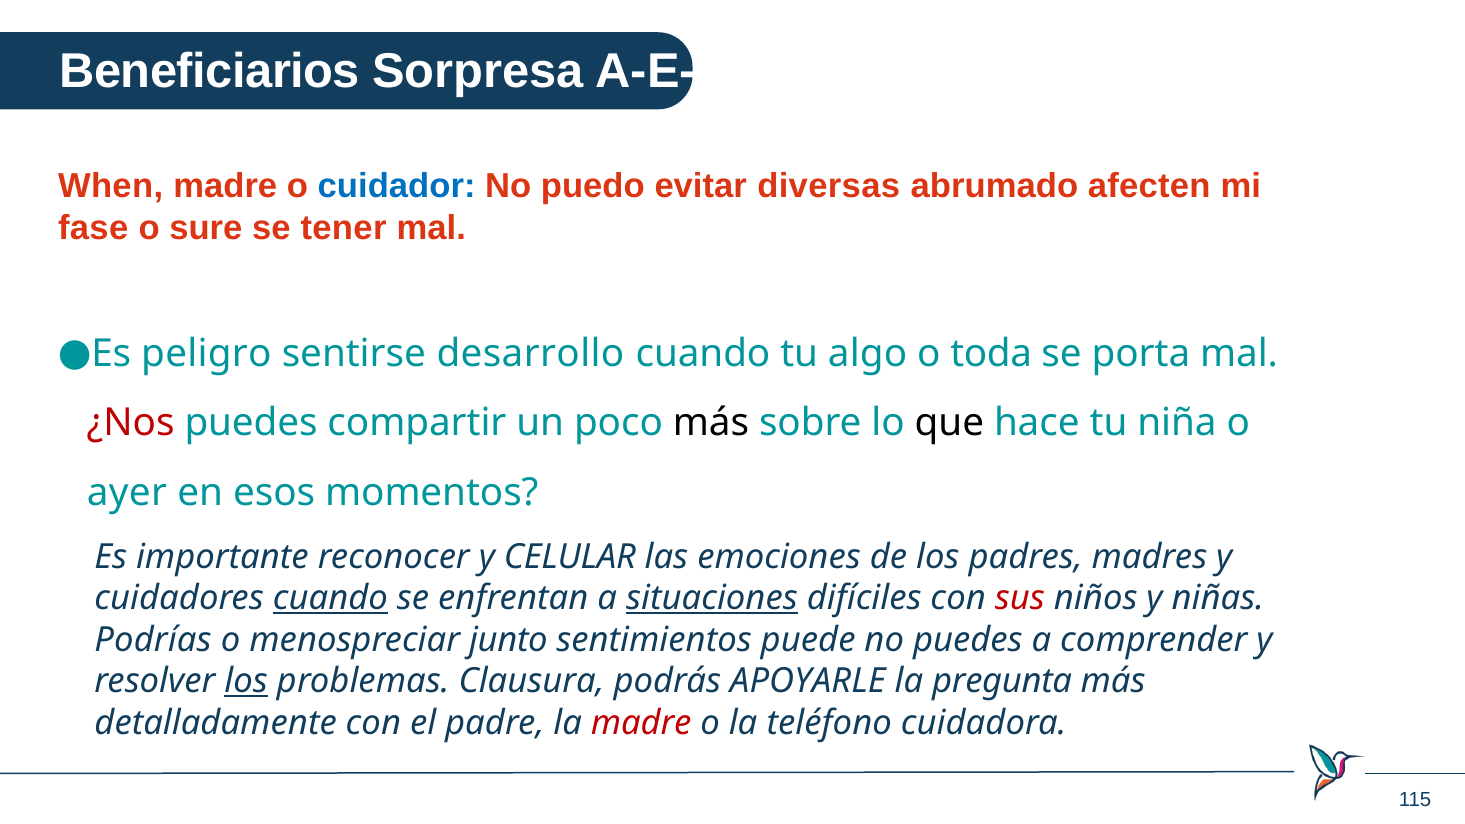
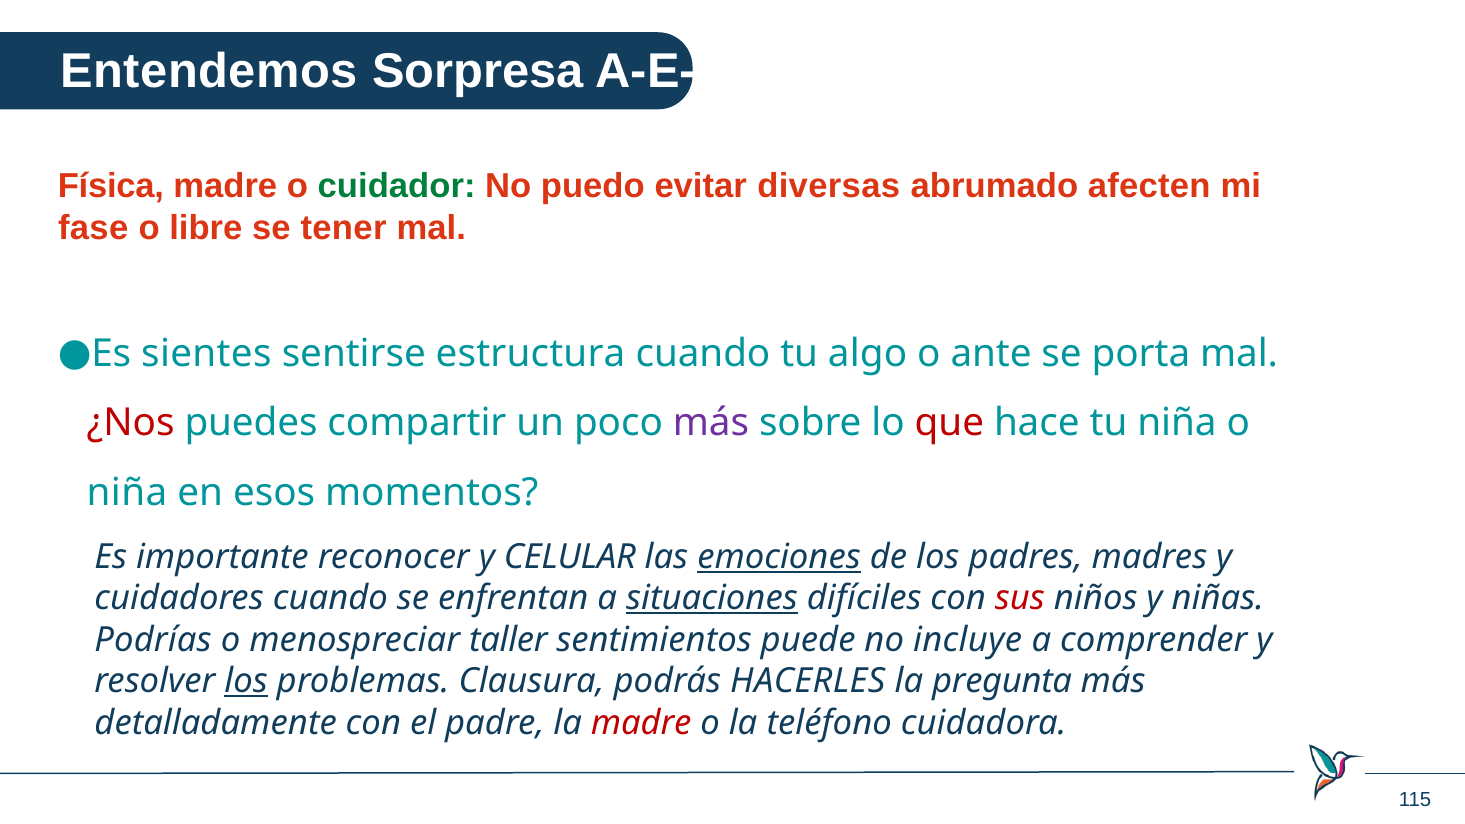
Beneficiarios: Beneficiarios -> Entendemos (209, 72)
When: When -> Física (111, 186)
cuidador colour: blue -> green (397, 186)
sure: sure -> libre (206, 228)
peligro: peligro -> sientes (206, 354)
desarrollo: desarrollo -> estructura (531, 354)
toda: toda -> ante (991, 354)
más colour: black -> purple (711, 423)
que colour: black -> red (949, 423)
ayer: ayer -> niña (127, 493)
emociones underline: none -> present (779, 557)
cuando underline: present -> none (330, 598)
junto: junto -> taller (508, 640)
no puedes: puedes -> incluye (968, 640)
APOYARLE: APOYARLE -> HACERLES (808, 681)
